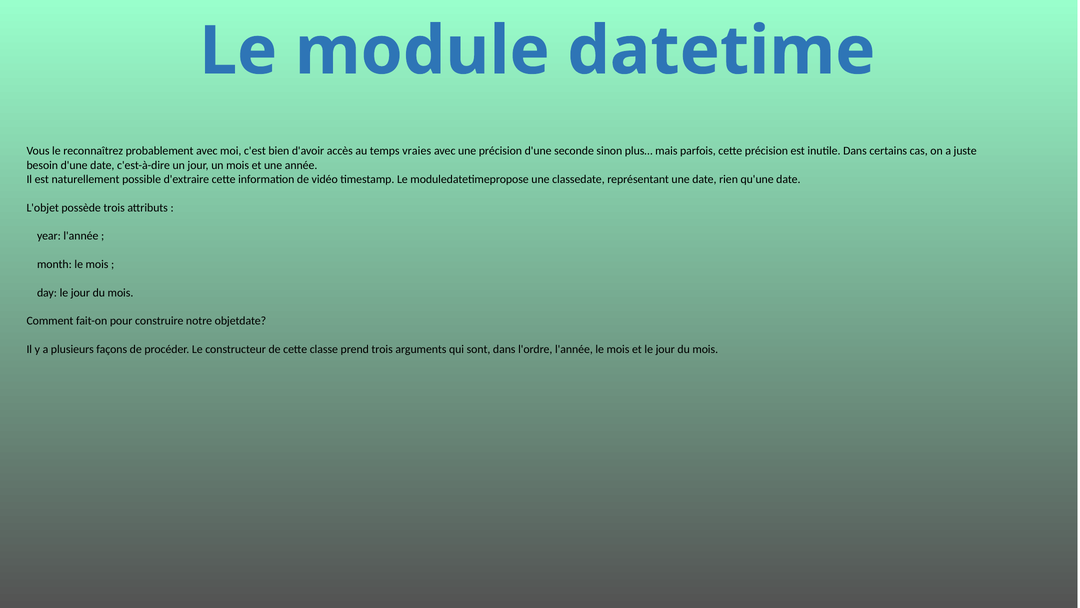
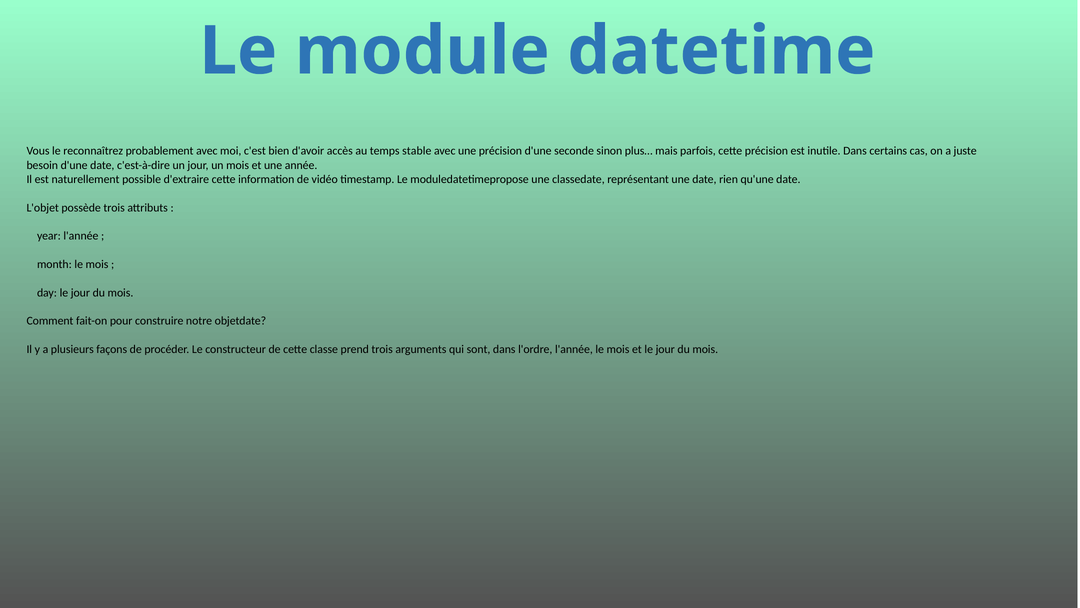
vraies: vraies -> stable (417, 151)
